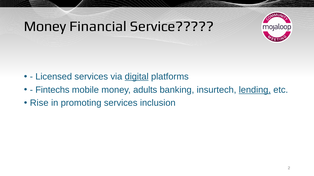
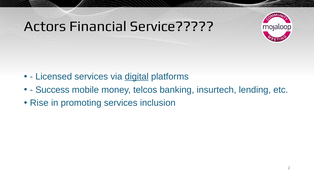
Money: Money -> Actors (45, 26)
Fintechs: Fintechs -> Success (52, 90)
adults: adults -> telcos (145, 90)
lending underline: present -> none (255, 90)
